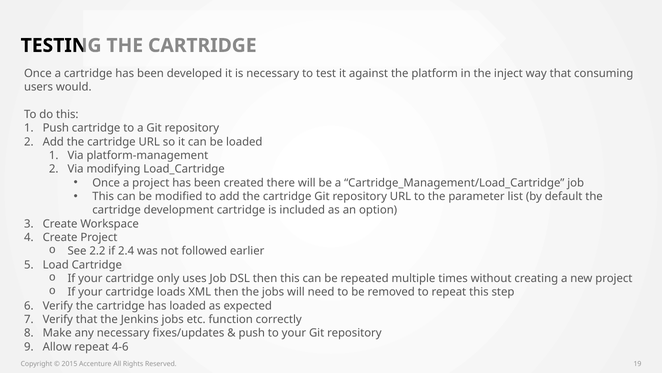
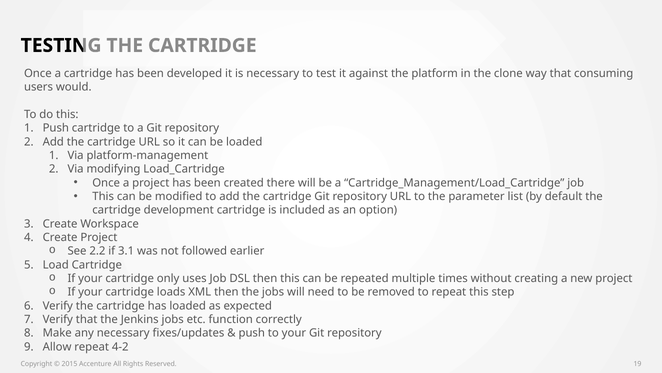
inject: inject -> clone (508, 73)
2.4: 2.4 -> 3.1 (126, 251)
4-6: 4-6 -> 4-2 (120, 346)
